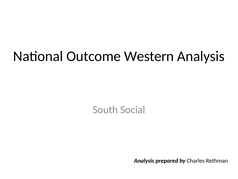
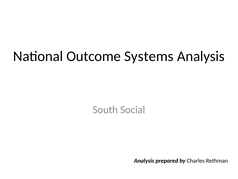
Western: Western -> Systems (149, 56)
